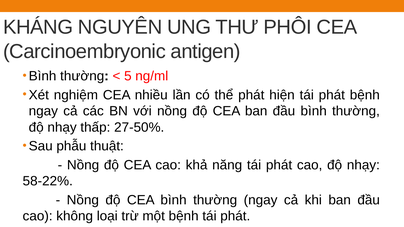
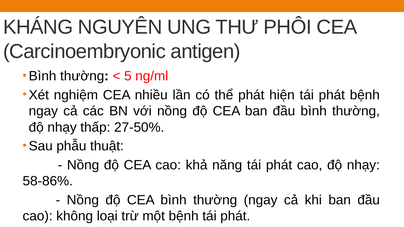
58-22%: 58-22% -> 58-86% (48, 181)
